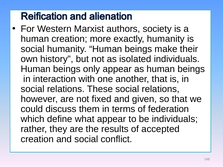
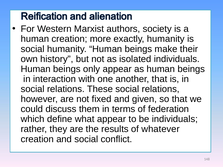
accepted: accepted -> whatever (161, 129)
